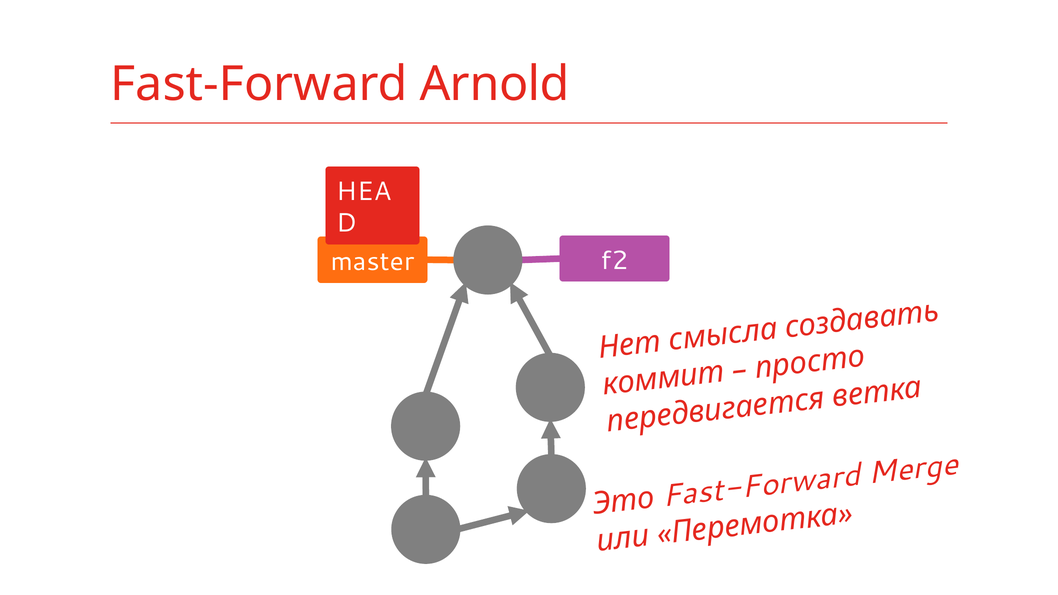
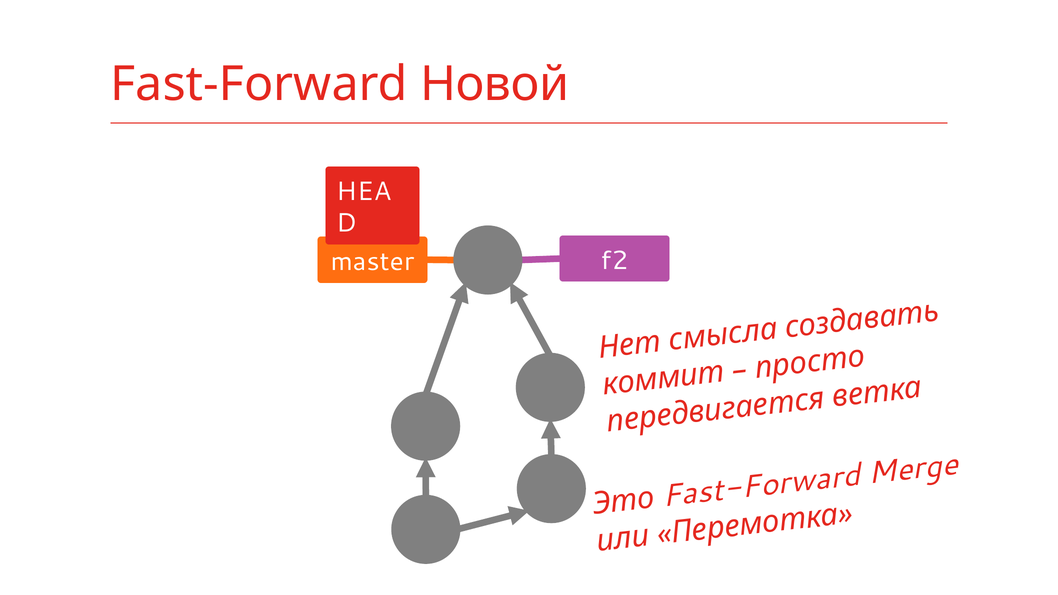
Arnold: Arnold -> Новой (495, 84)
